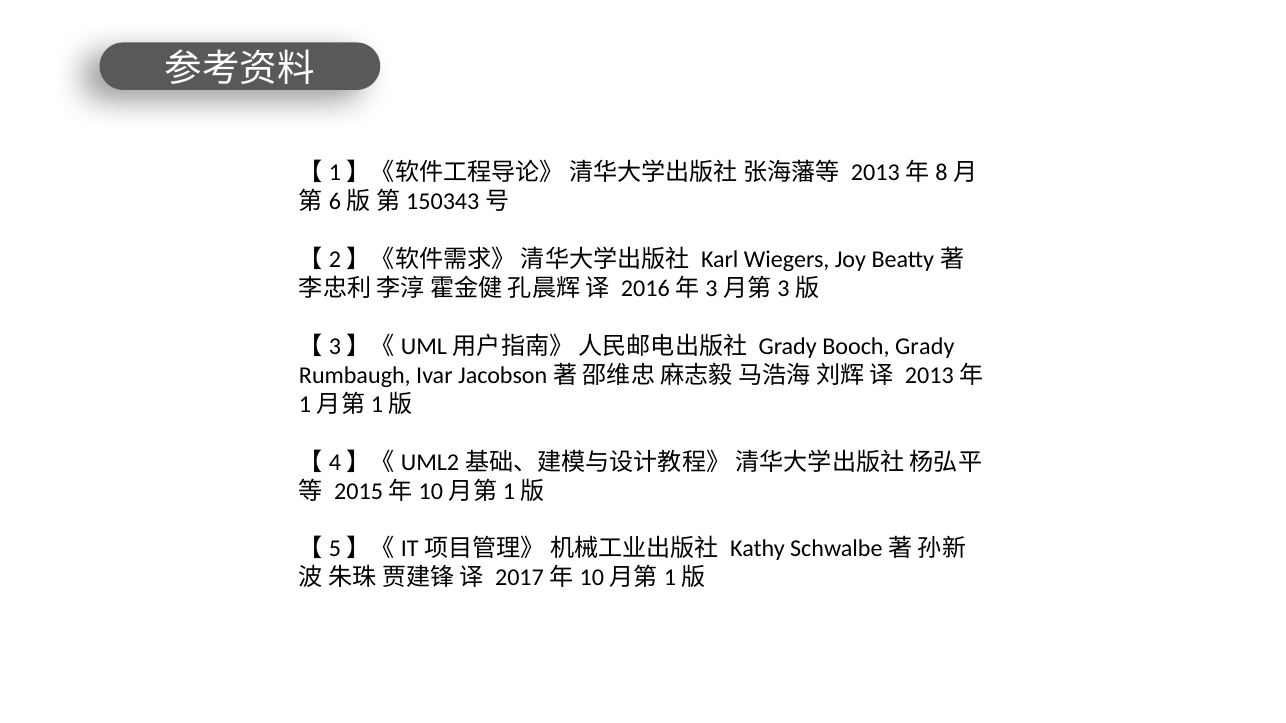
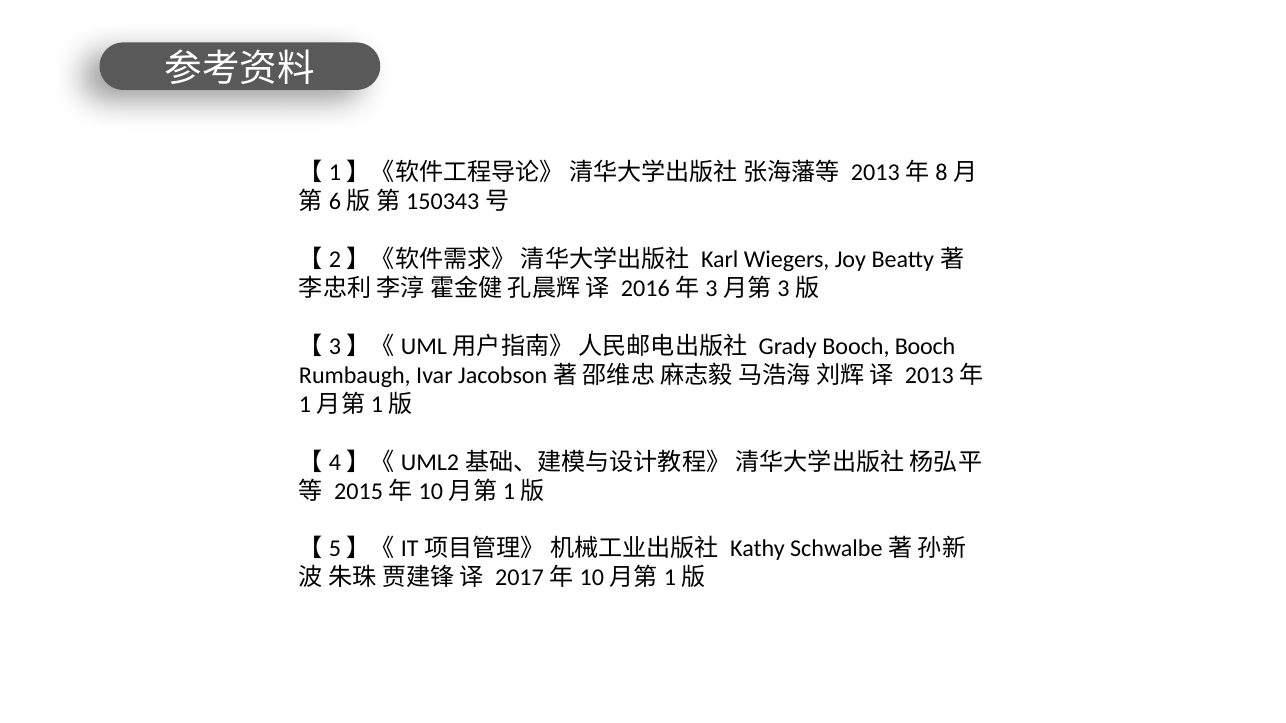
Booch Grady: Grady -> Booch (925, 347)
